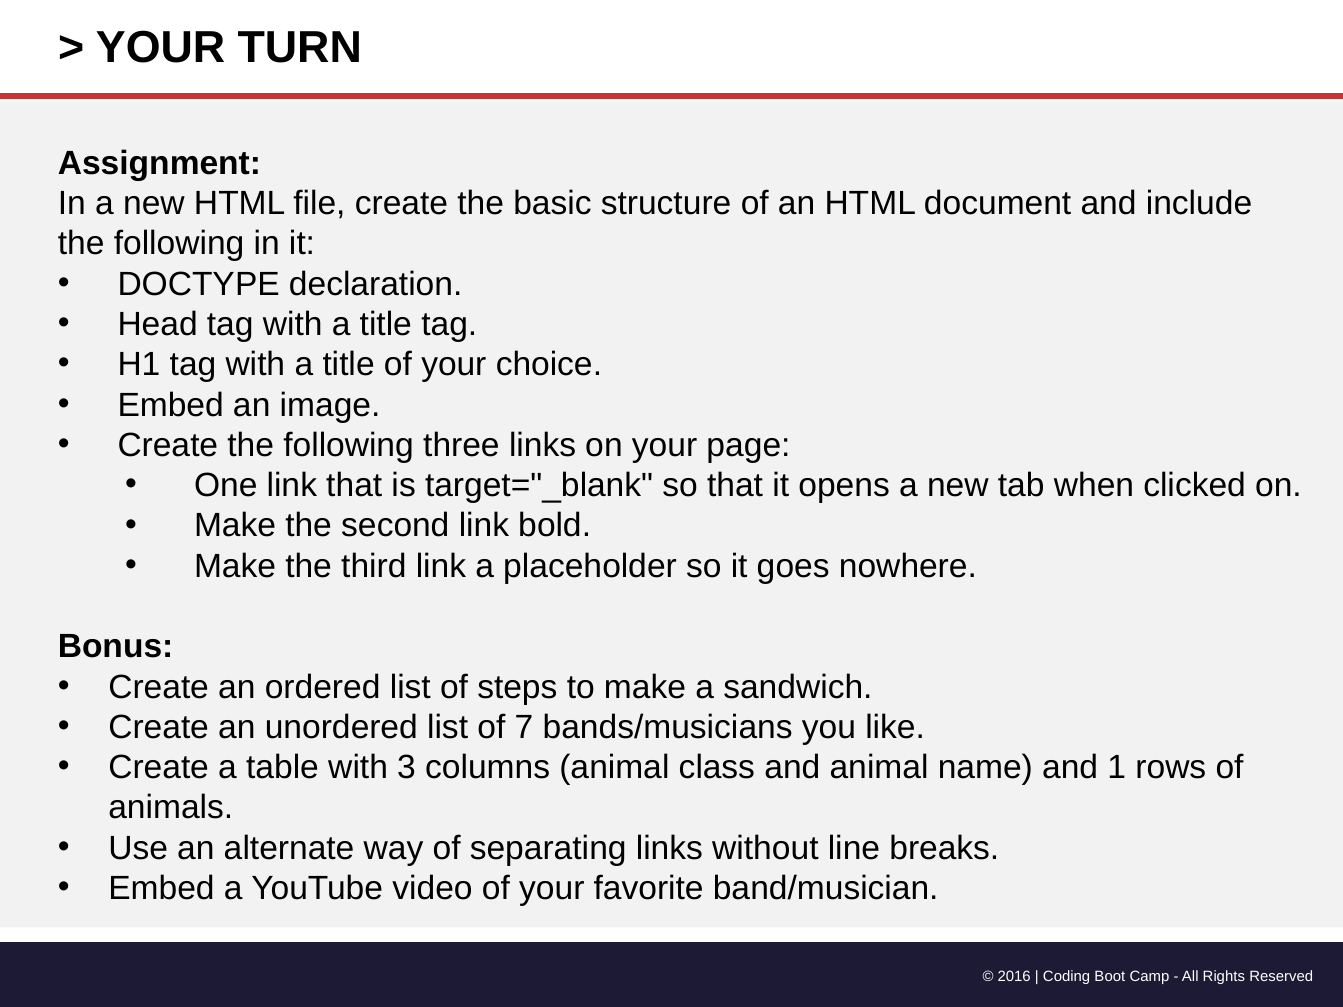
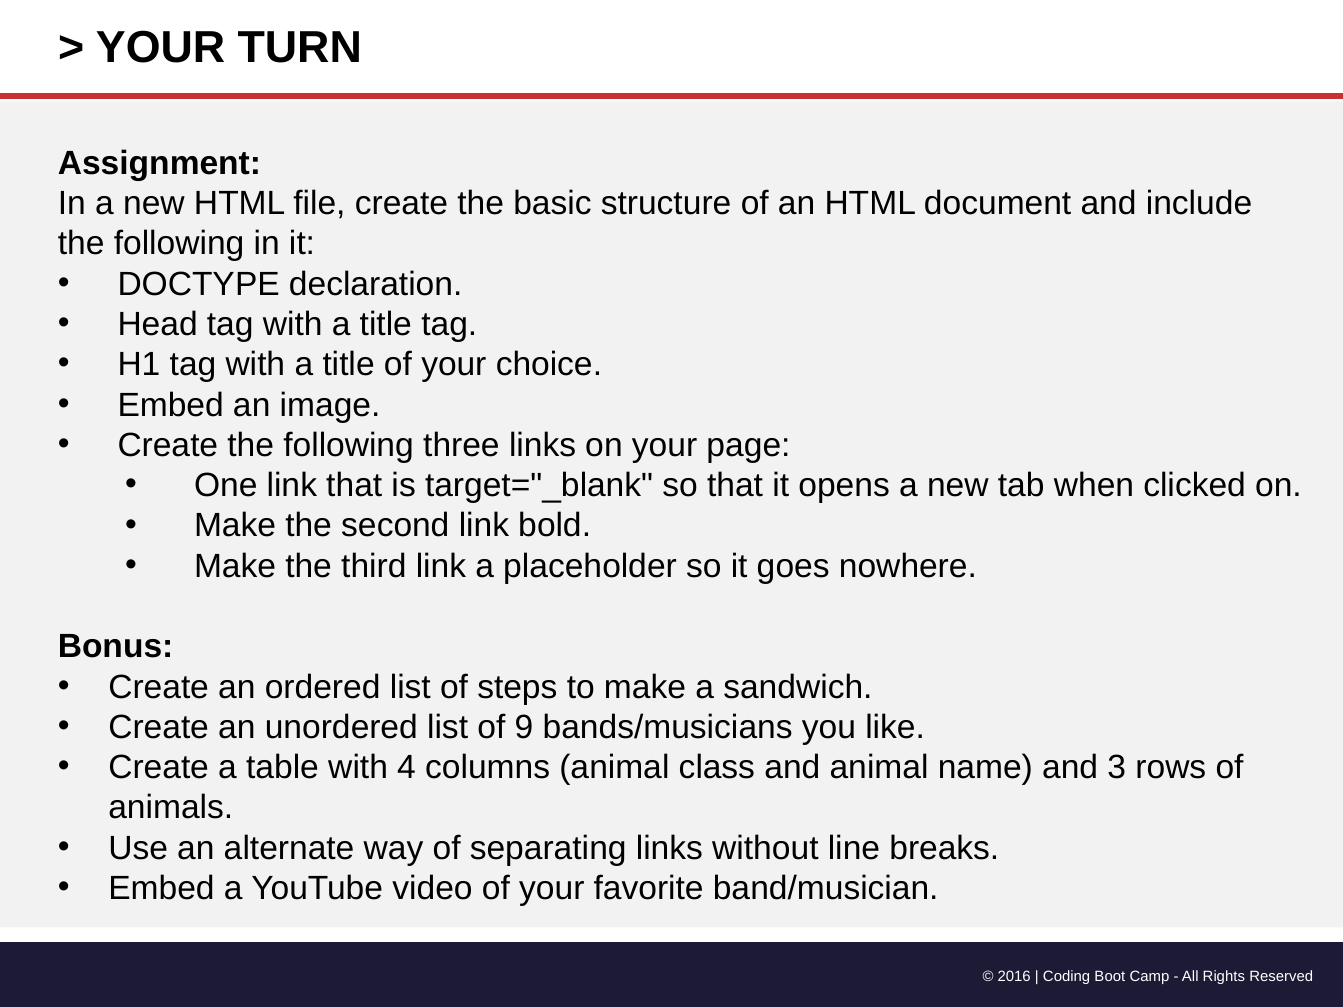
7: 7 -> 9 (524, 727)
3: 3 -> 4 (407, 768)
1: 1 -> 3 (1117, 768)
